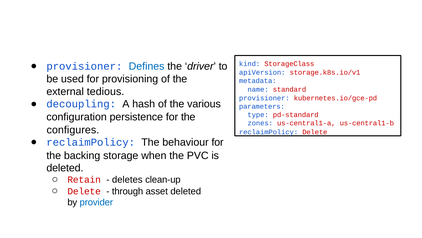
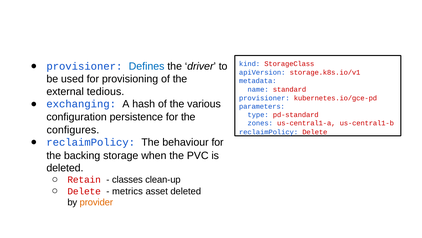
decoupling: decoupling -> exchanging (81, 104)
deletes: deletes -> classes (127, 179)
through: through -> metrics (127, 191)
provider colour: blue -> orange (96, 202)
